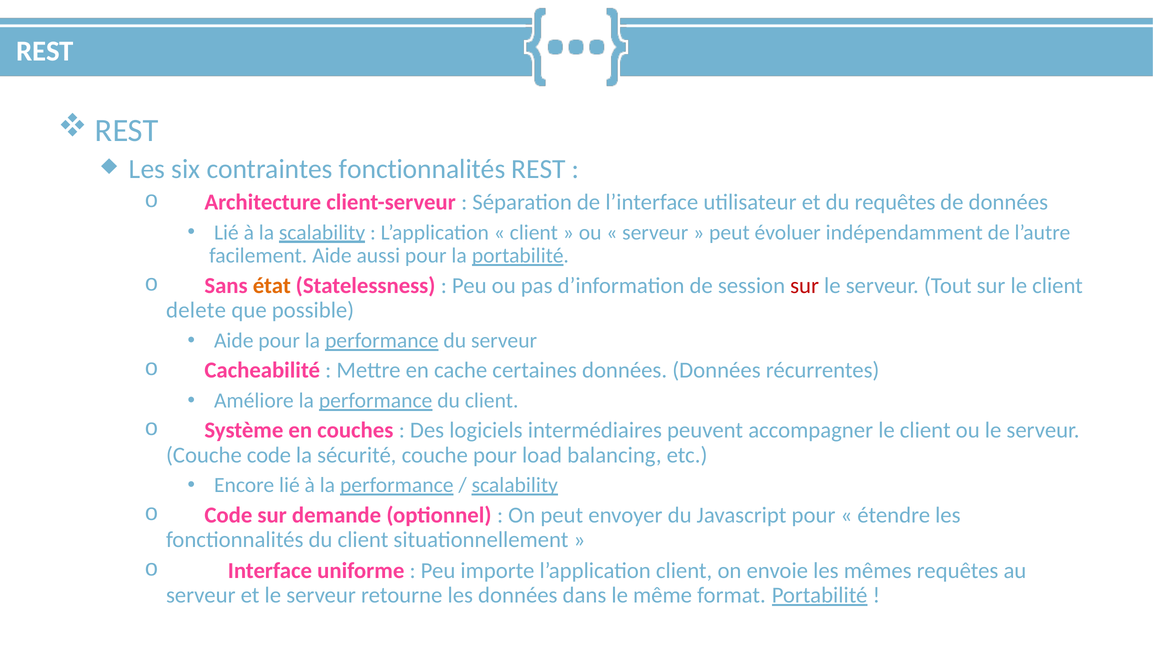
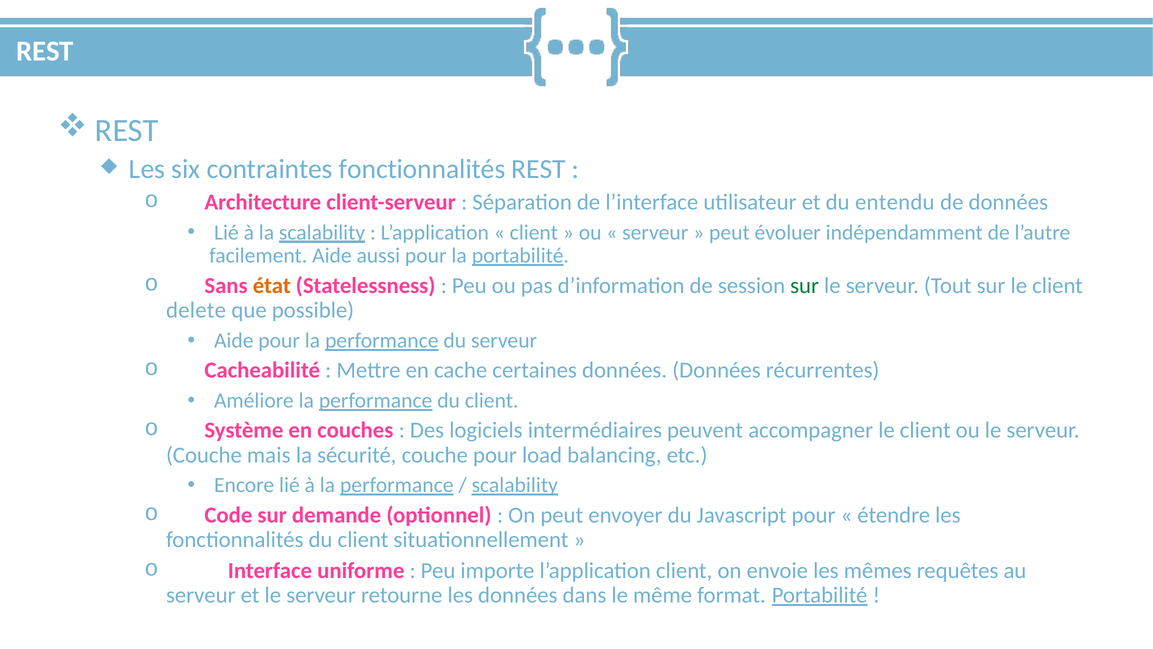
du requêtes: requêtes -> entendu (895, 202)
sur colour: red -> green (805, 286)
code: code -> mais (269, 455)
